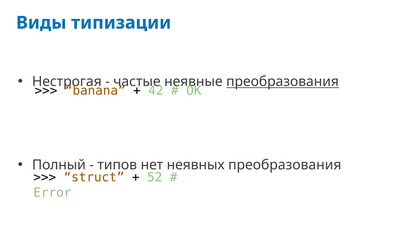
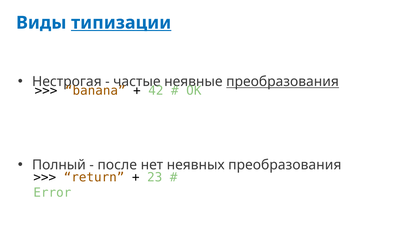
типизации underline: none -> present (121, 23)
типов: типов -> после (117, 165)
struct: struct -> return (94, 177)
52: 52 -> 23 (155, 177)
